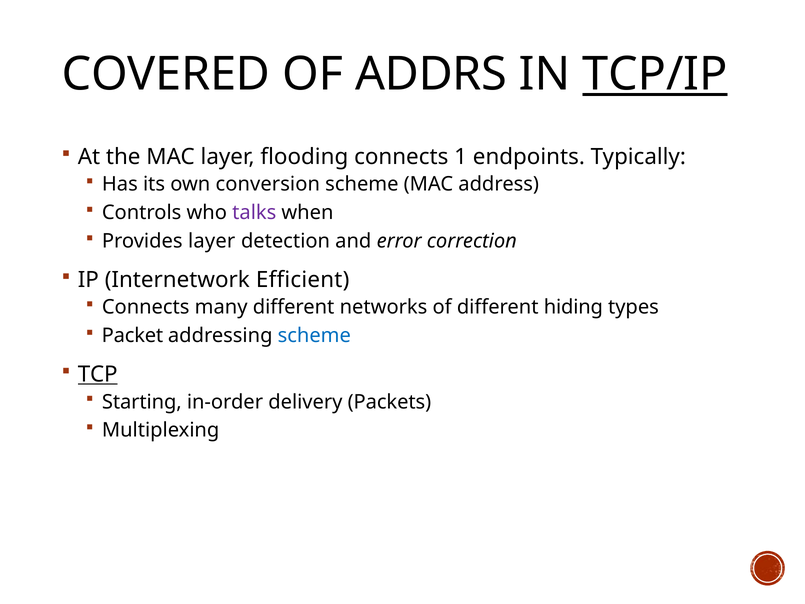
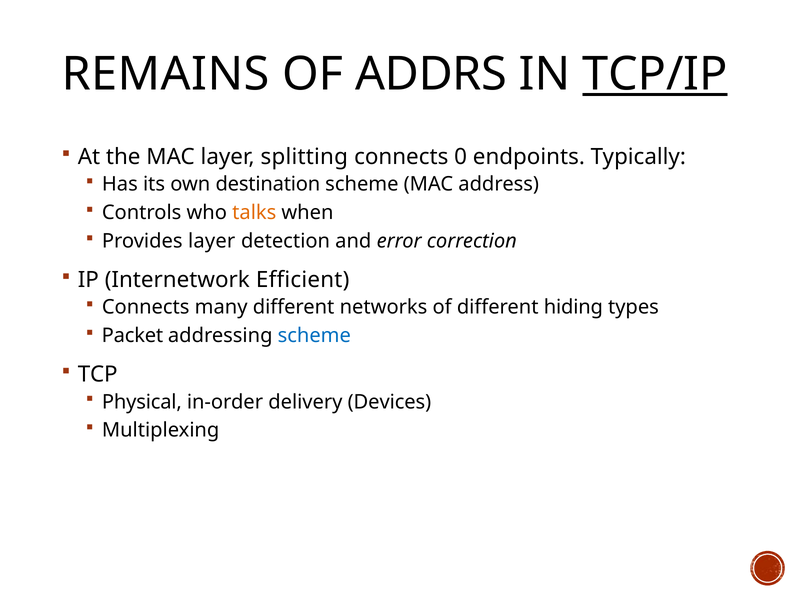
COVERED: COVERED -> REMAINS (166, 74)
flooding: flooding -> splitting (304, 157)
1: 1 -> 0 (461, 157)
conversion: conversion -> destination (268, 184)
talks colour: purple -> orange (254, 213)
TCP underline: present -> none (98, 374)
Starting: Starting -> Physical (142, 402)
Packets: Packets -> Devices (389, 402)
